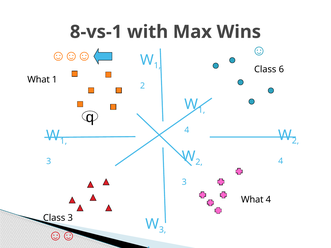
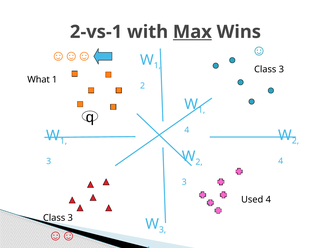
8-vs-1: 8-vs-1 -> 2-vs-1 (96, 32)
Max underline: none -> present (192, 32)
6: 6 -> 3 (281, 69)
What: What -> Used (252, 200)
